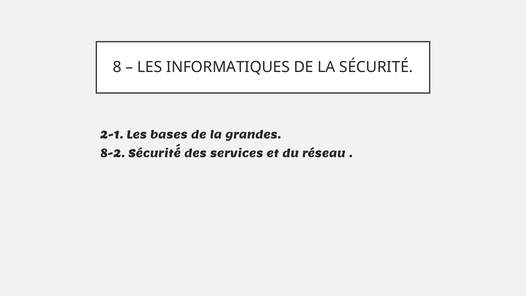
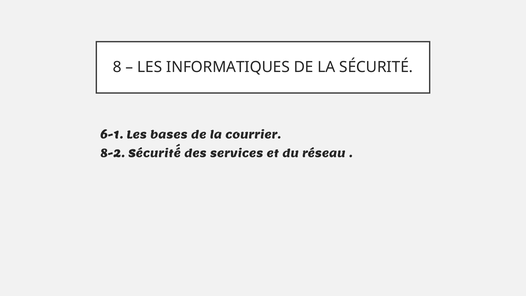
2-1: 2-1 -> 6-1 (112, 135)
grandes: grandes -> courrier (253, 135)
